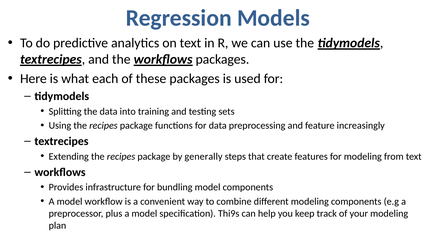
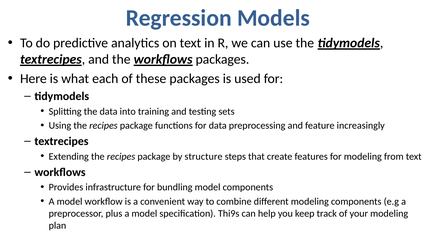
generally: generally -> structure (204, 157)
